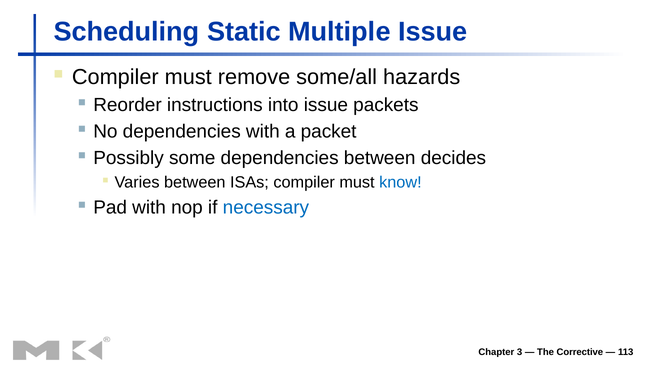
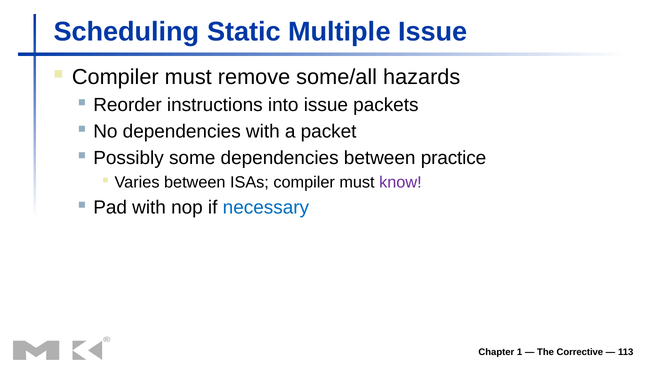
decides: decides -> practice (453, 158)
know colour: blue -> purple (400, 183)
3: 3 -> 1 (520, 352)
